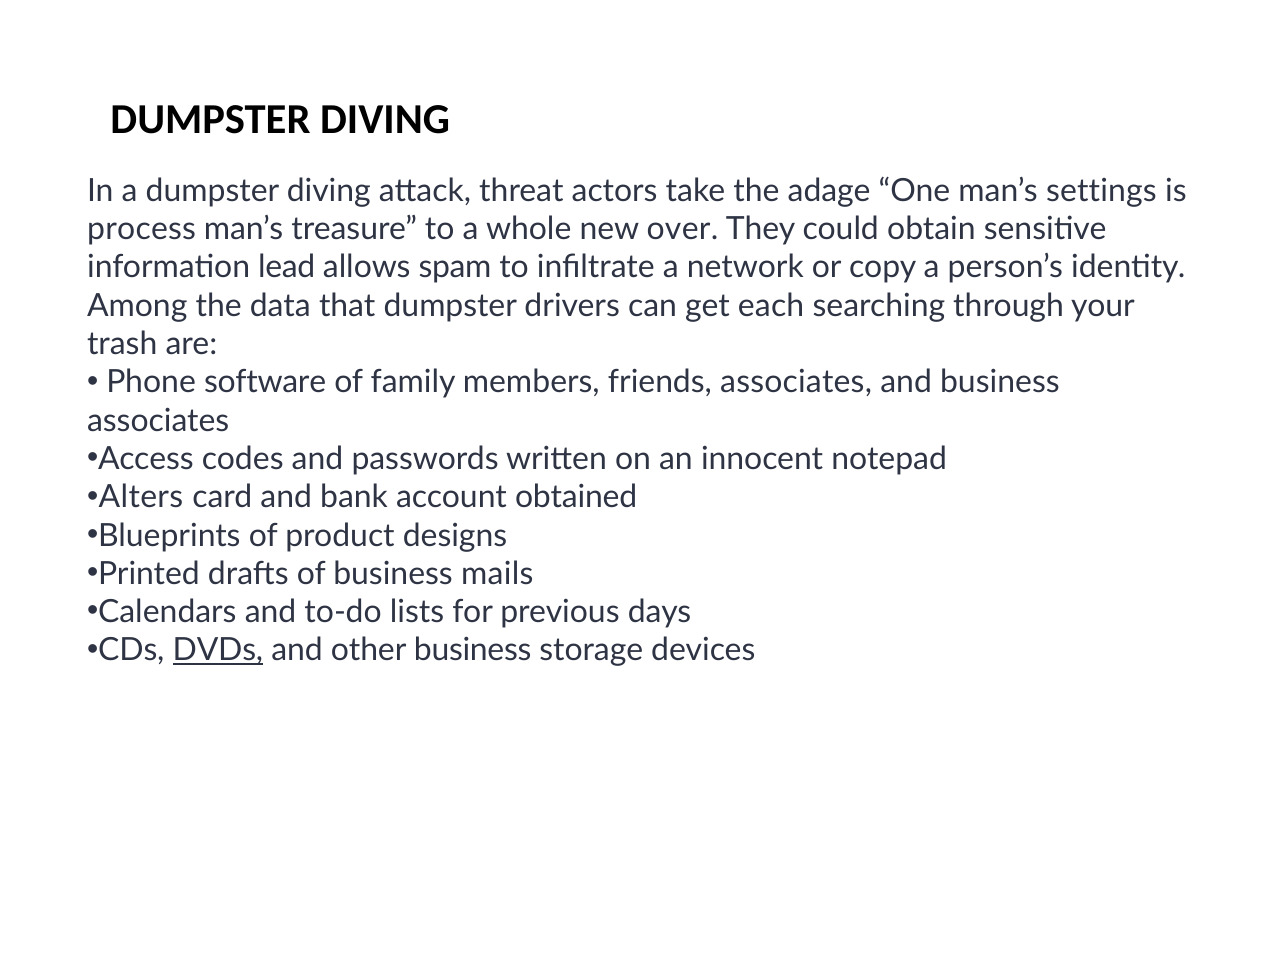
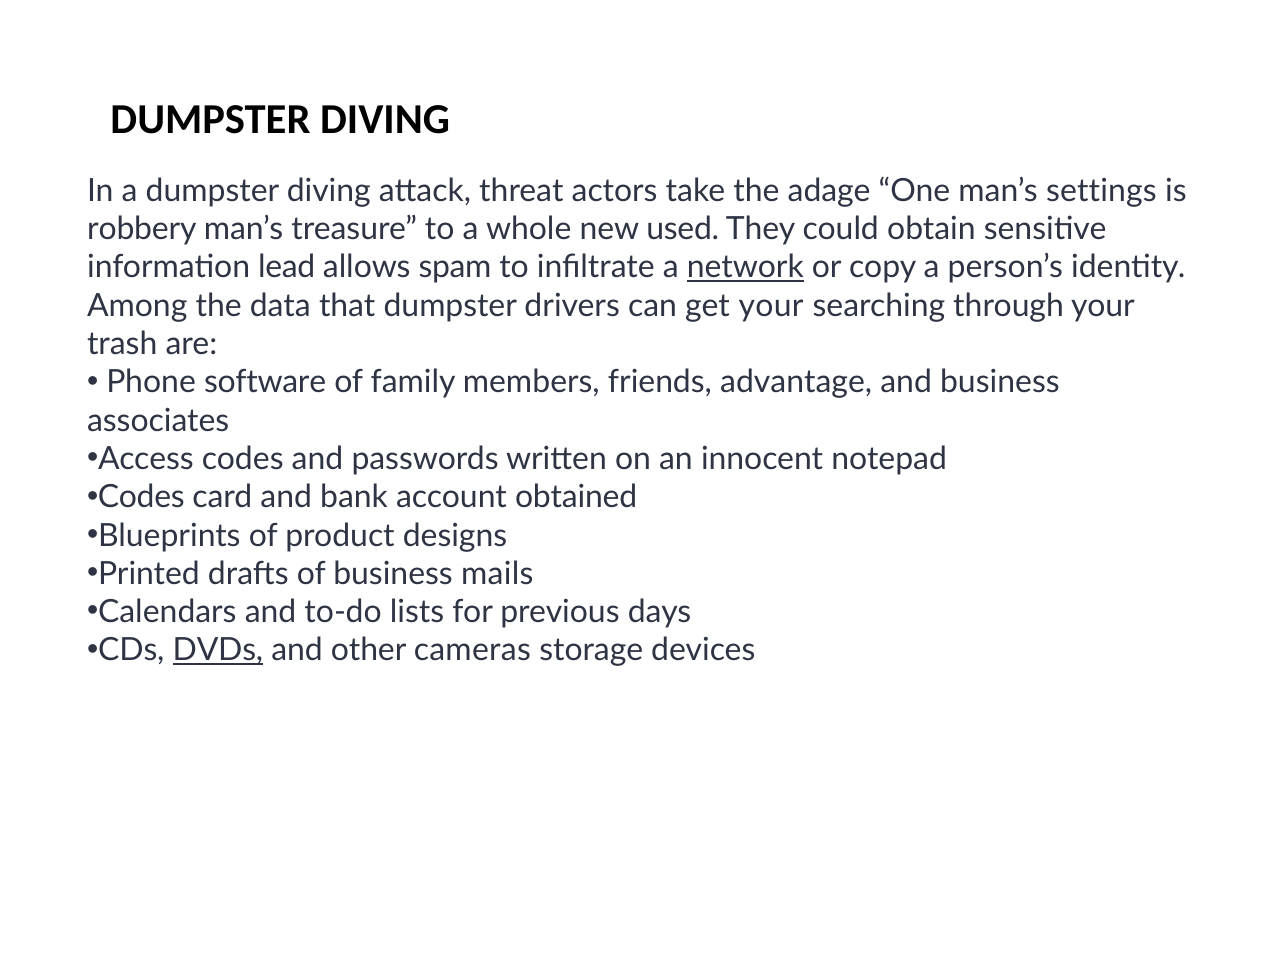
process: process -> robbery (142, 229)
over: over -> used (683, 229)
network underline: none -> present (745, 267)
get each: each -> your (771, 306)
friends associates: associates -> advantage (796, 382)
Alters: Alters -> Codes (141, 497)
other business: business -> cameras (472, 651)
